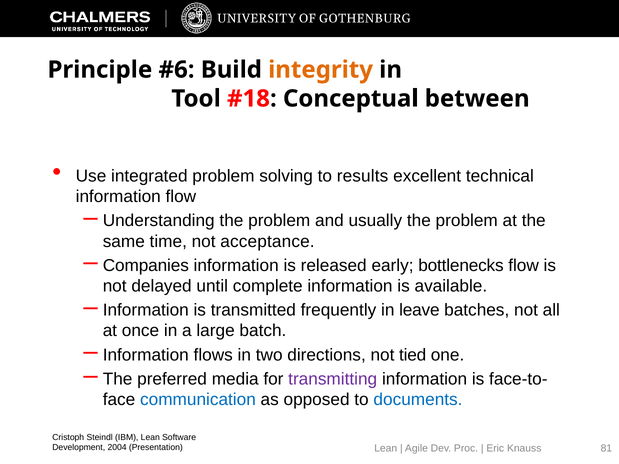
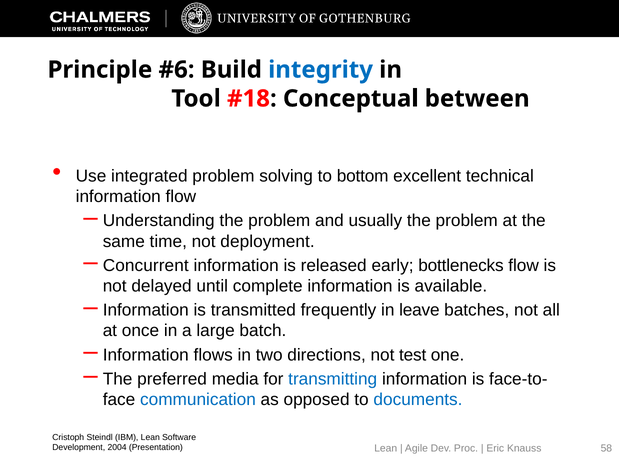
integrity colour: orange -> blue (321, 70)
results: results -> bottom (363, 176)
acceptance: acceptance -> deployment (268, 242)
Companies: Companies -> Concurrent (146, 266)
tied: tied -> test (413, 355)
transmitting colour: purple -> blue (333, 379)
81: 81 -> 58 (606, 449)
